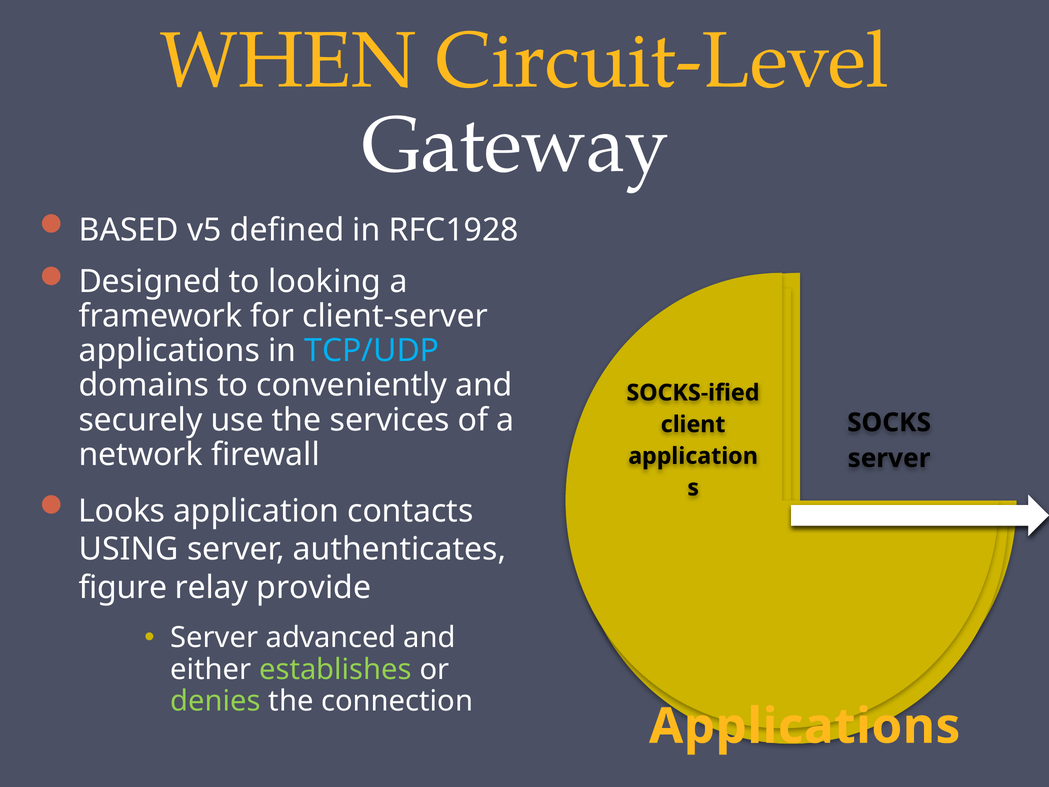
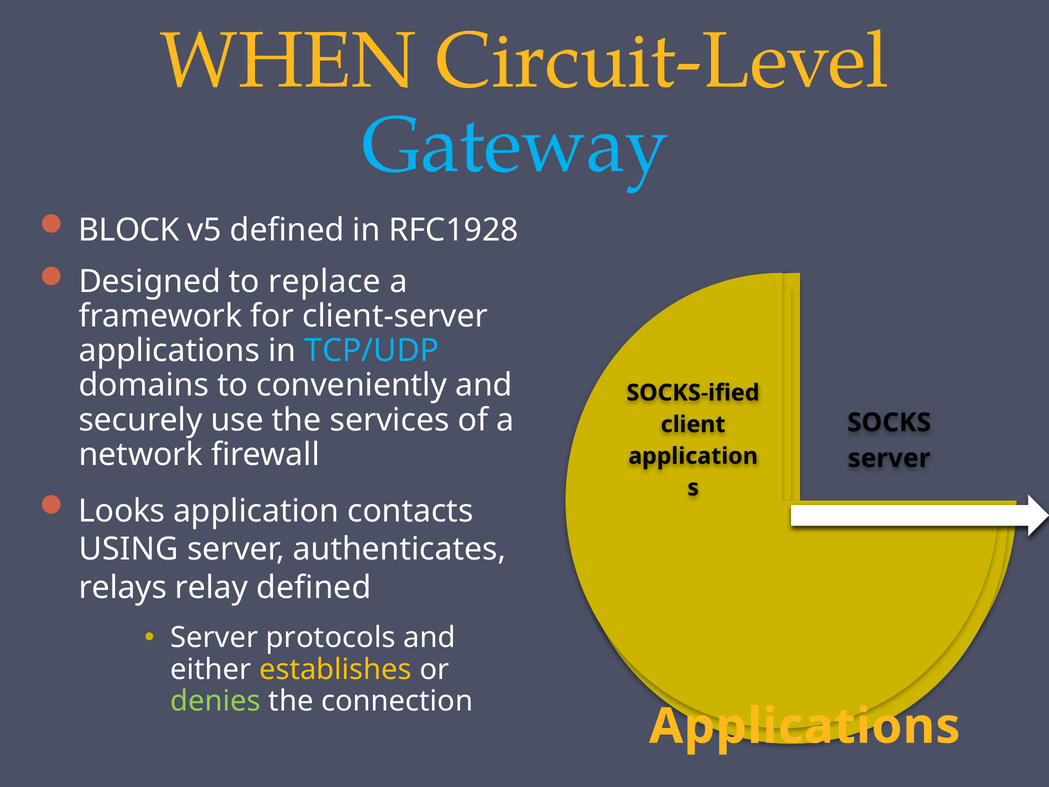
Gateway colour: white -> light blue (515, 145)
BASED: BASED -> BLOCK (129, 230)
looking: looking -> replace (325, 282)
figure: figure -> relays (123, 588)
relay provide: provide -> defined (314, 588)
advanced: advanced -> protocols (331, 638)
establishes colour: light green -> yellow (335, 669)
